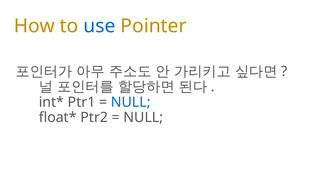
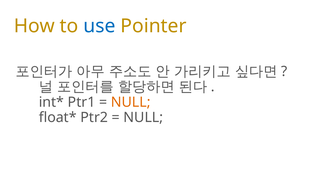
NULL colour: blue -> orange (131, 102)
